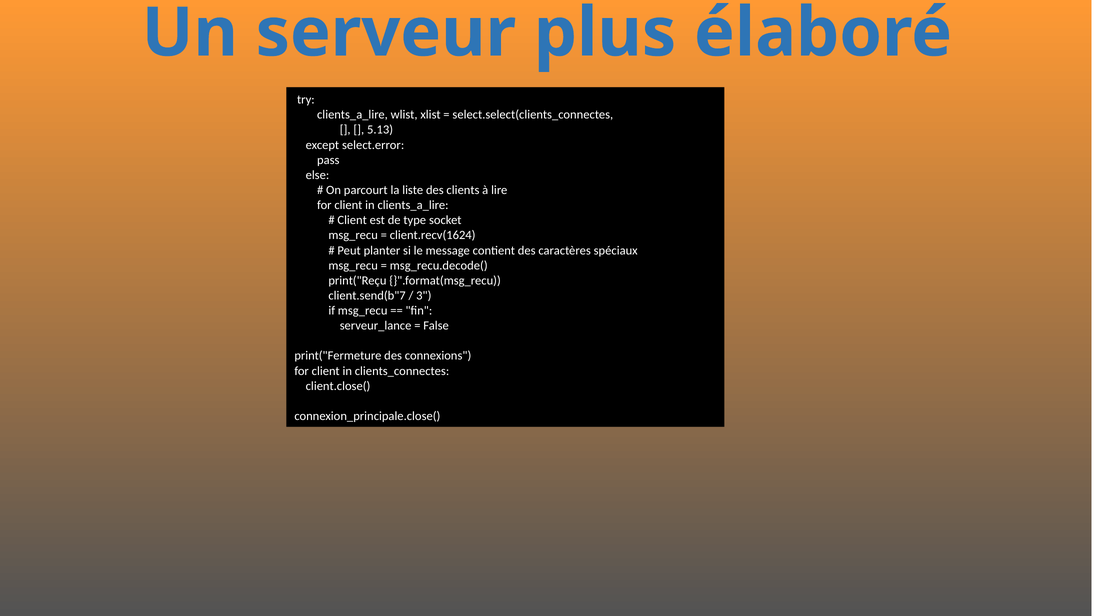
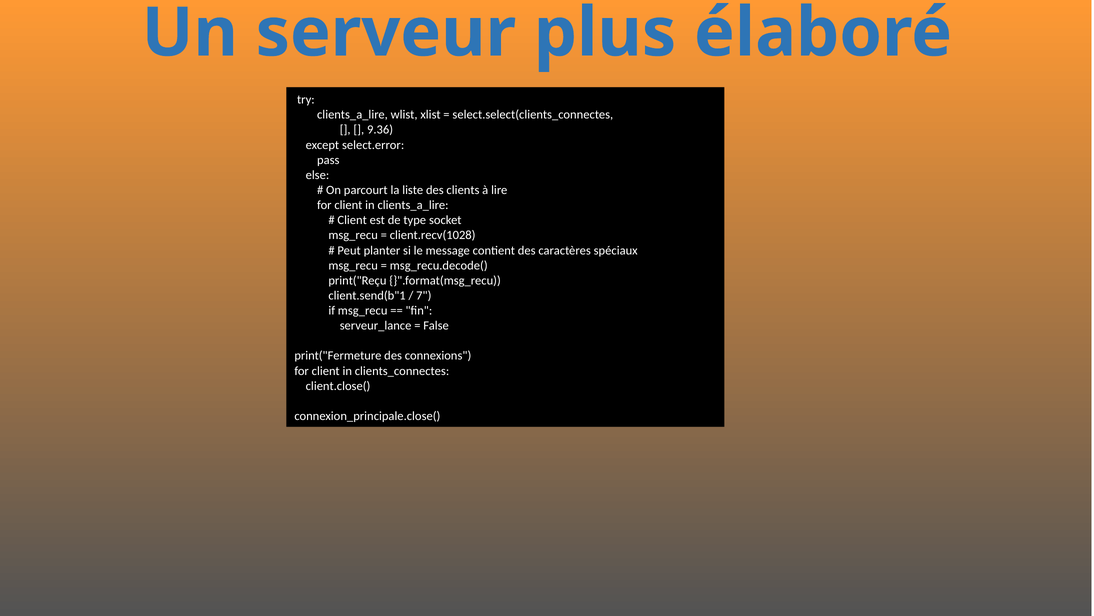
5.13: 5.13 -> 9.36 (380, 130)
client.recv(1624: client.recv(1624 -> client.recv(1028 (433, 235)
client.send(b"7: client.send(b"7 -> client.send(b"1 (367, 295)
3: 3 -> 7 (424, 295)
